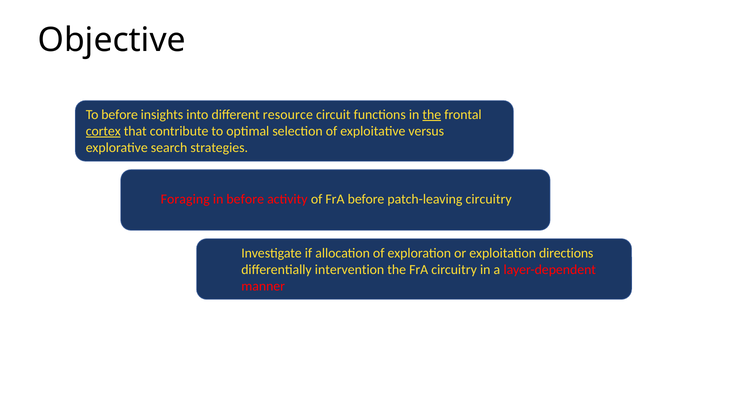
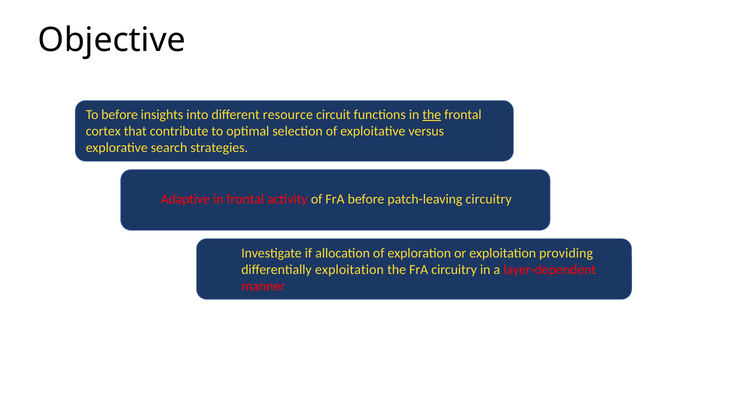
cortex underline: present -> none (103, 131)
Foraging: Foraging -> Adaptive (185, 199)
in before: before -> frontal (245, 199)
directions: directions -> providing (566, 253)
differentially intervention: intervention -> exploitation (349, 270)
